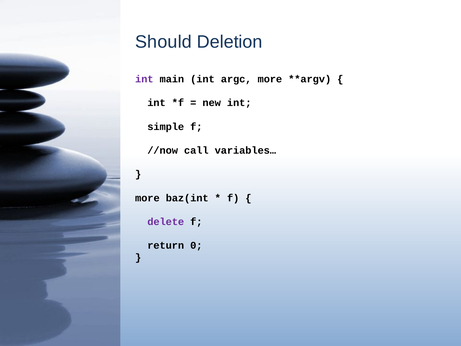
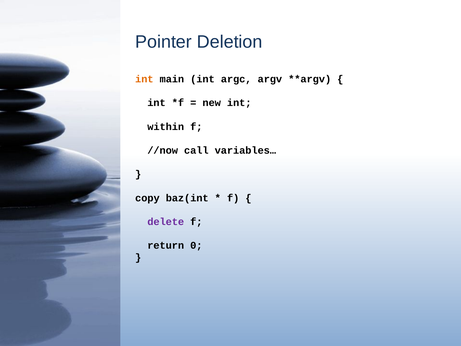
Should: Should -> Pointer (164, 42)
int colour: purple -> orange (144, 79)
argc more: more -> argv (270, 79)
simple: simple -> within (166, 127)
more: more -> copy (147, 198)
